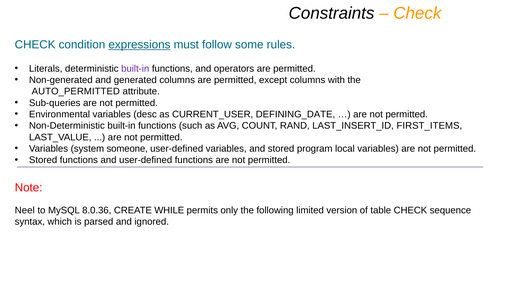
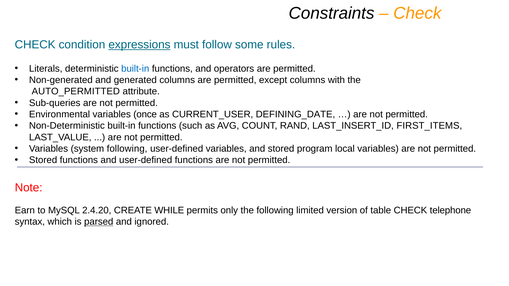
built-in colour: purple -> blue (135, 69)
desc: desc -> once (145, 114)
system someone: someone -> following (127, 149)
Neel: Neel -> Earn (25, 210)
8.0.36: 8.0.36 -> 2.4.20 (97, 210)
sequence: sequence -> telephone (450, 210)
parsed underline: none -> present (99, 222)
